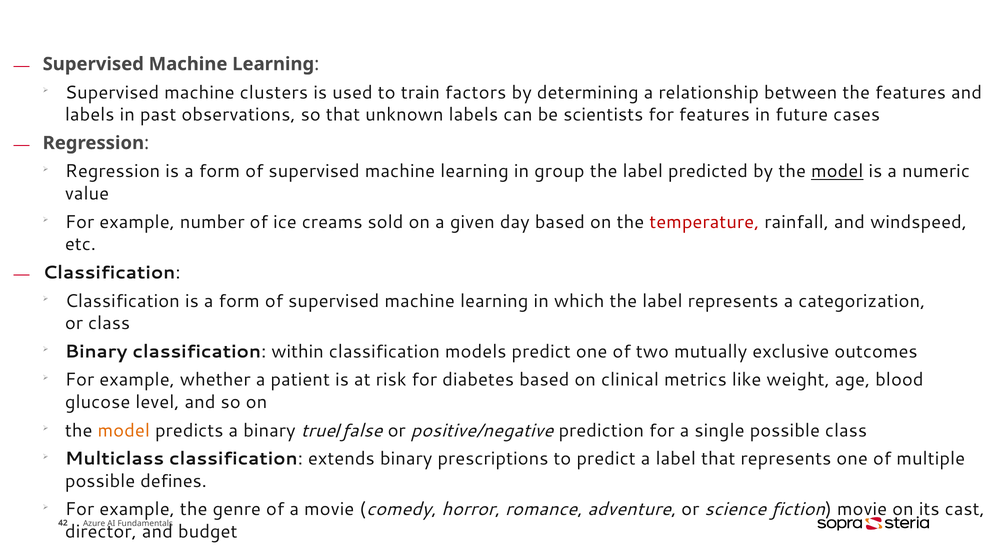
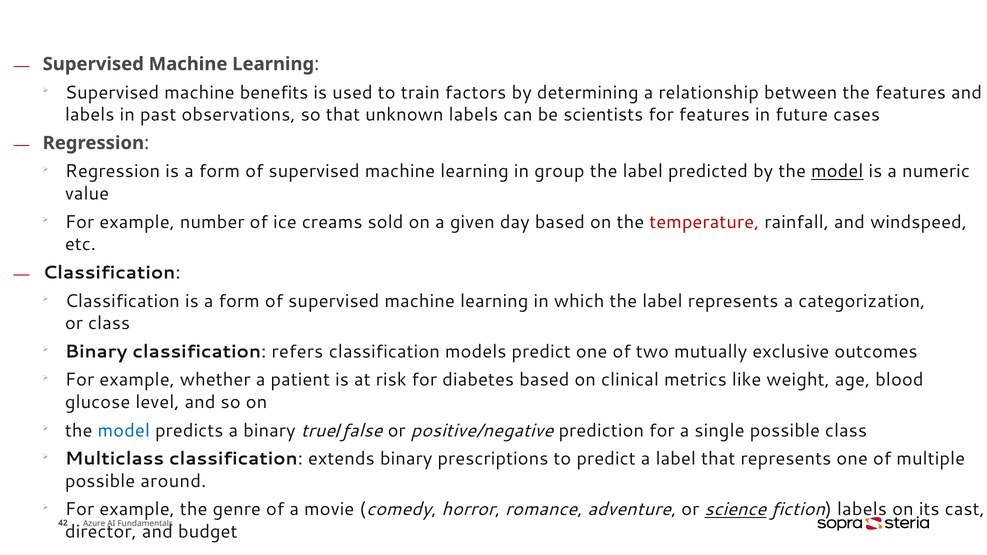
clusters: clusters -> benefits (274, 92)
within: within -> refers (297, 352)
model colour: orange -> blue (124, 431)
defines: defines -> around (173, 481)
science underline: none -> present (735, 510)
fiction movie: movie -> labels (862, 510)
